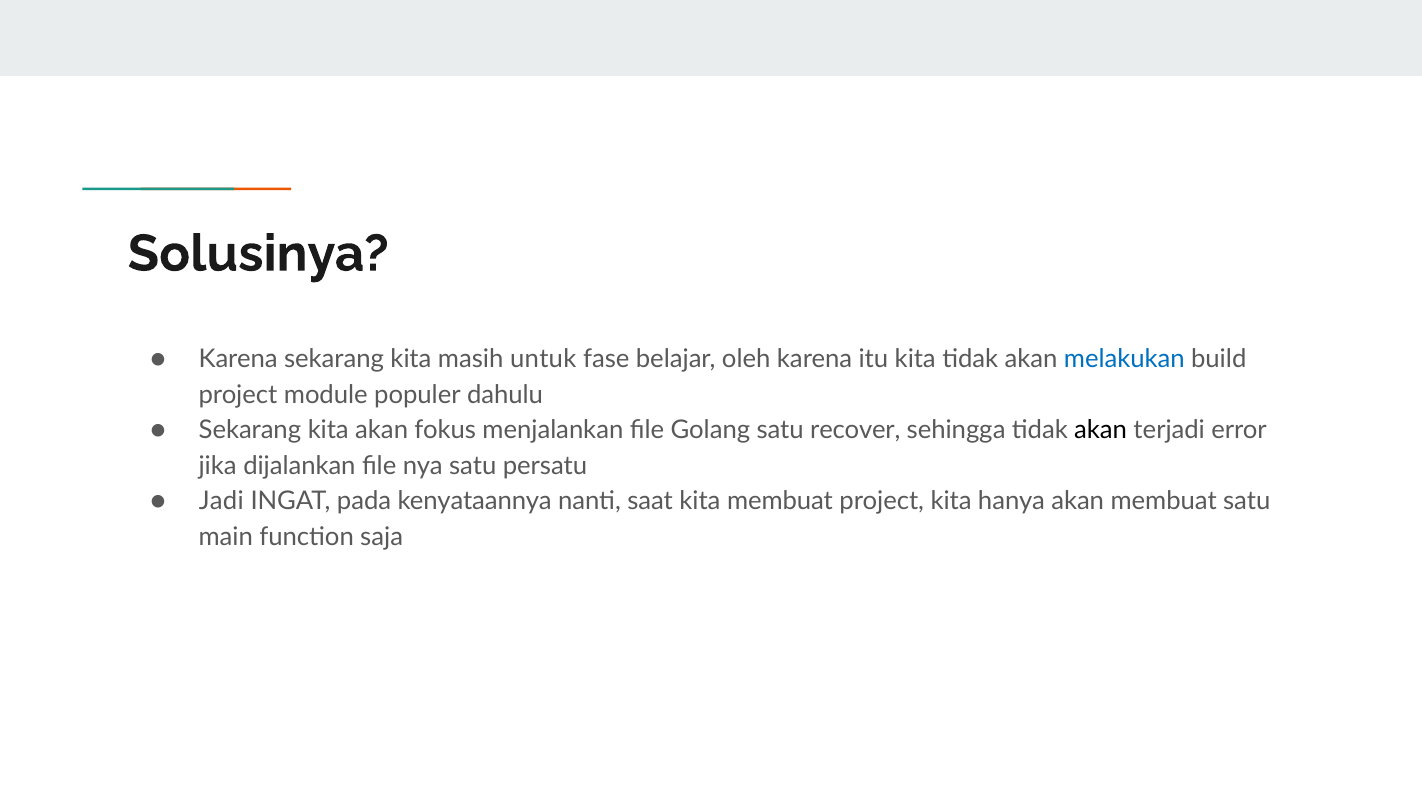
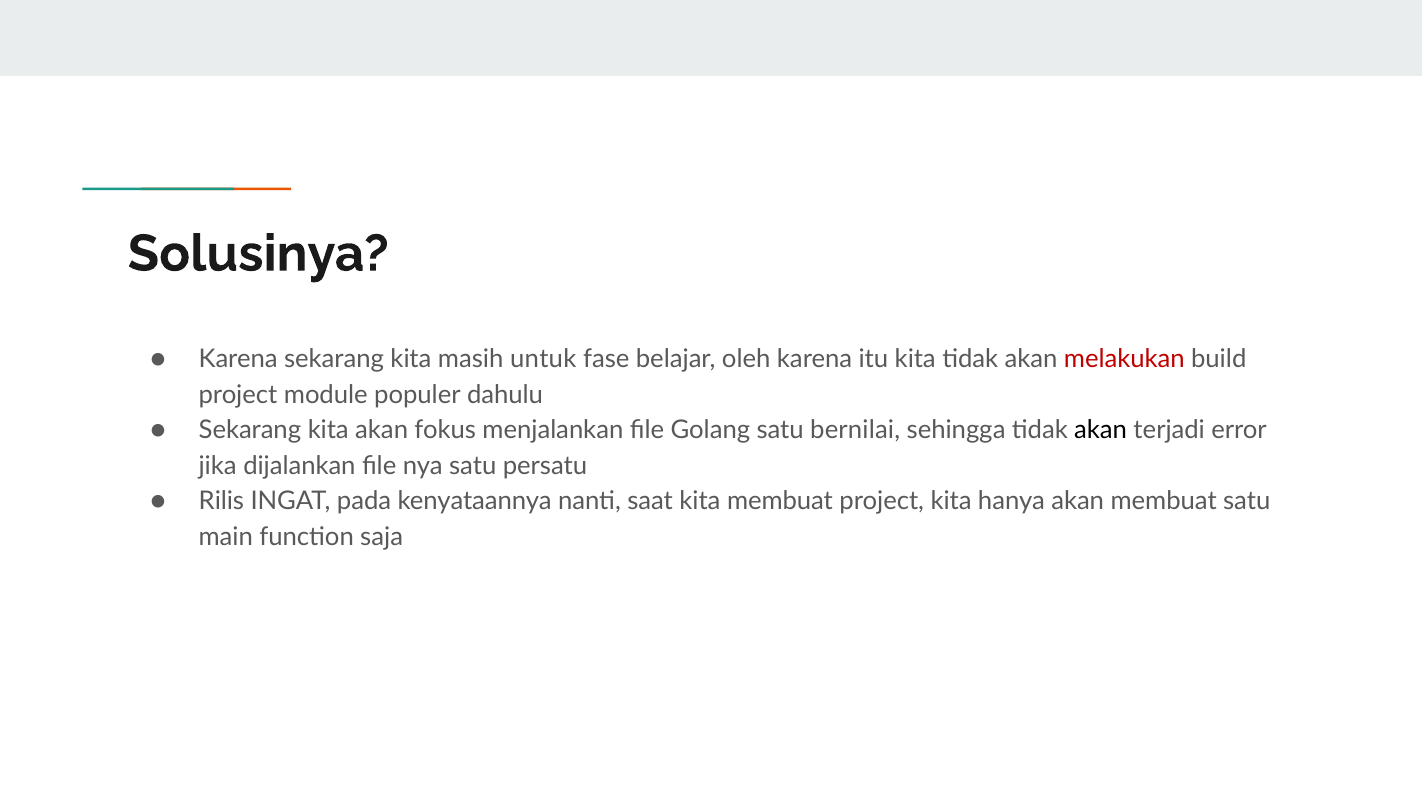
melakukan colour: blue -> red (1124, 359)
recover: recover -> bernilai (855, 430)
Jadi: Jadi -> Rilis (221, 501)
